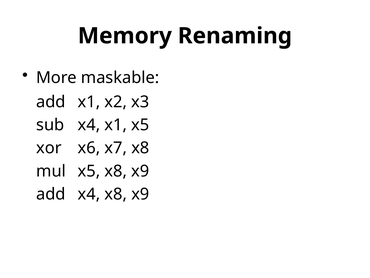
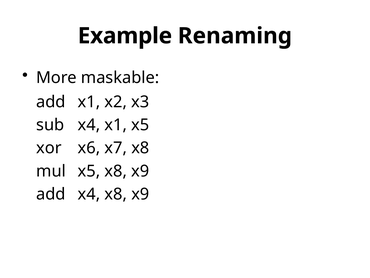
Memory: Memory -> Example (125, 36)
